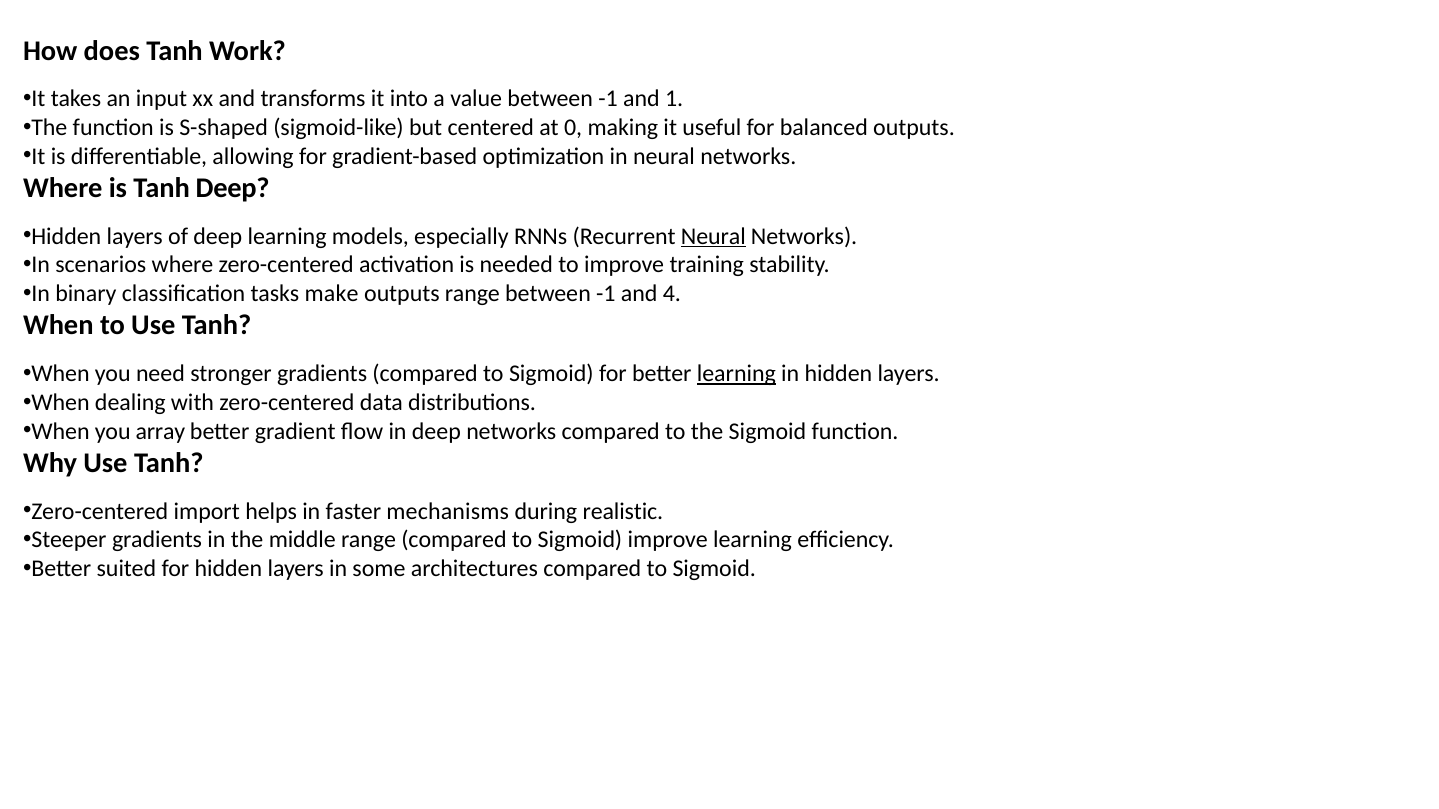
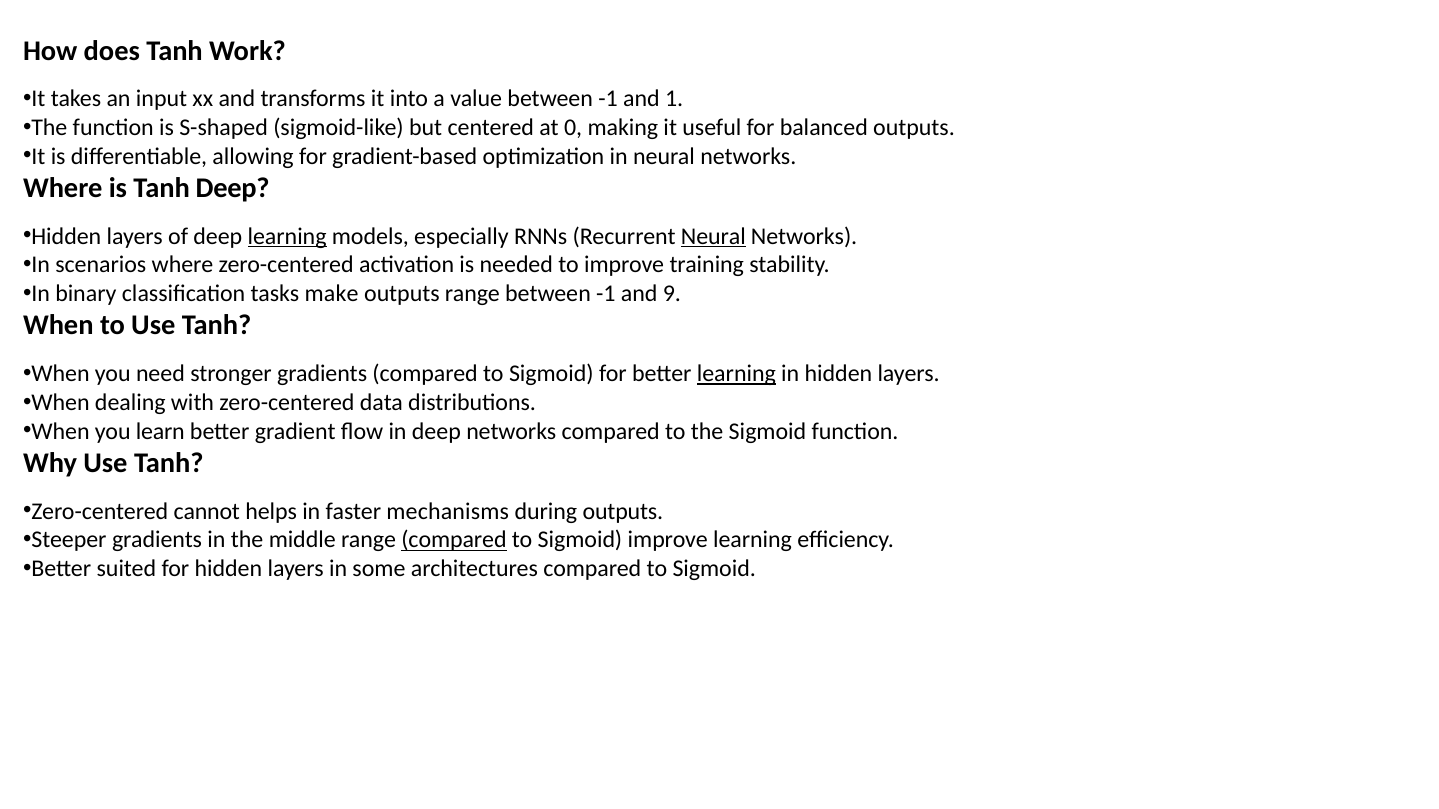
learning underline: none -> present (287, 236)
4: 4 -> 9 (672, 294)
array: array -> learn (160, 432)
import: import -> cannot (207, 512)
during realistic: realistic -> outputs (623, 512)
compared underline: none -> present (454, 540)
